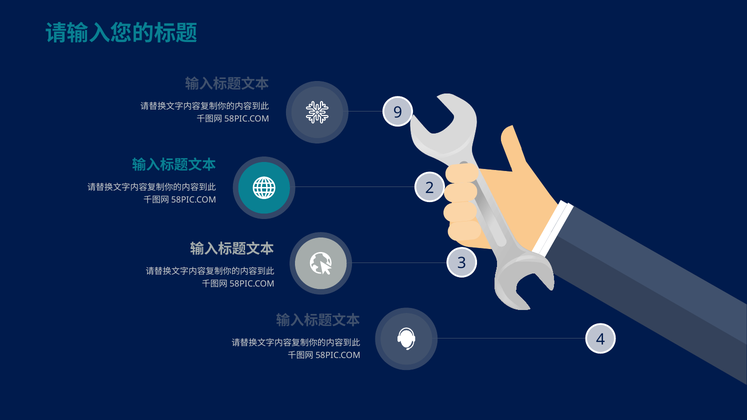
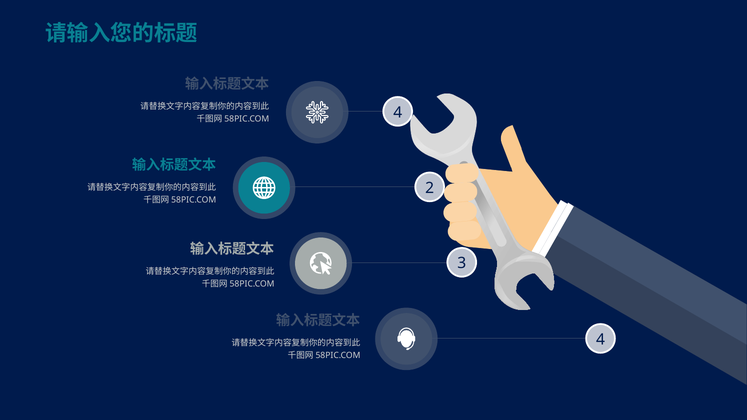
9: 9 -> 4 (398, 112)
